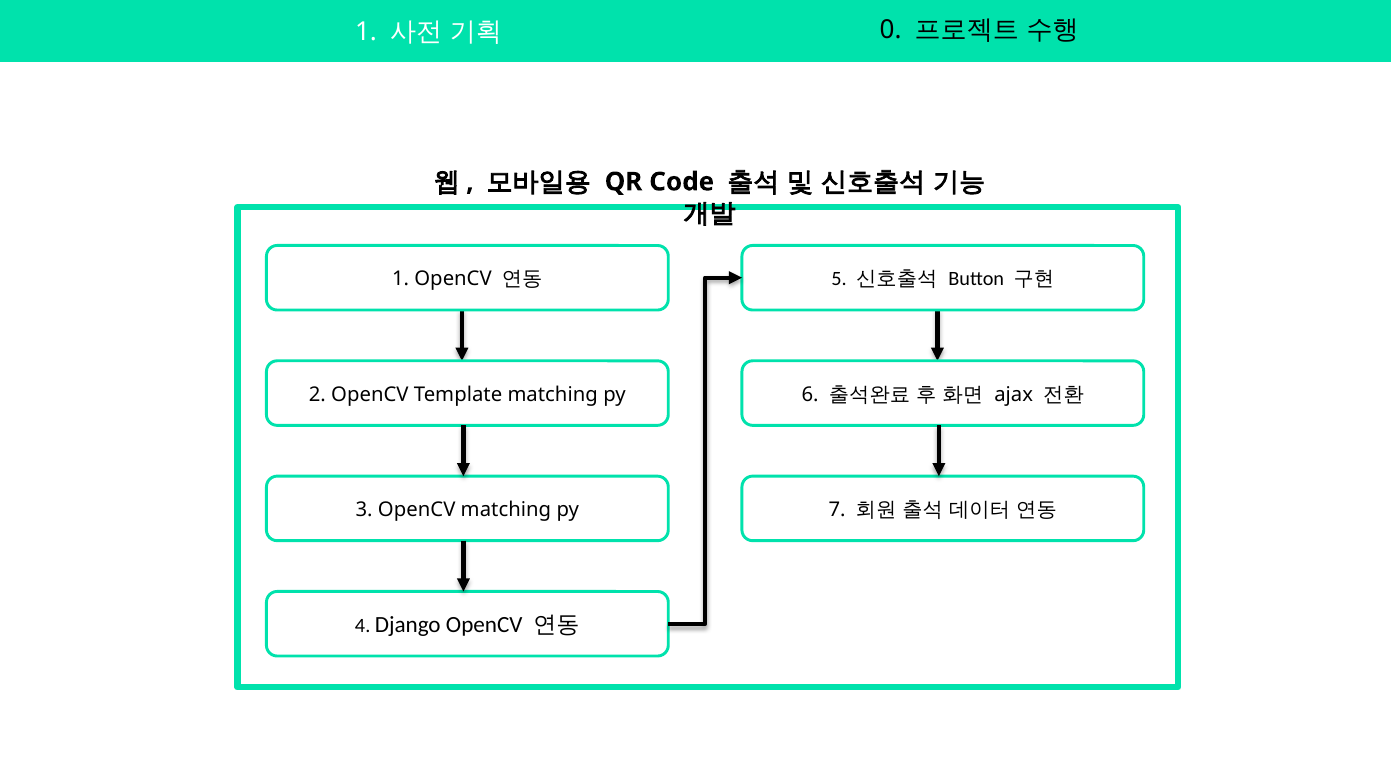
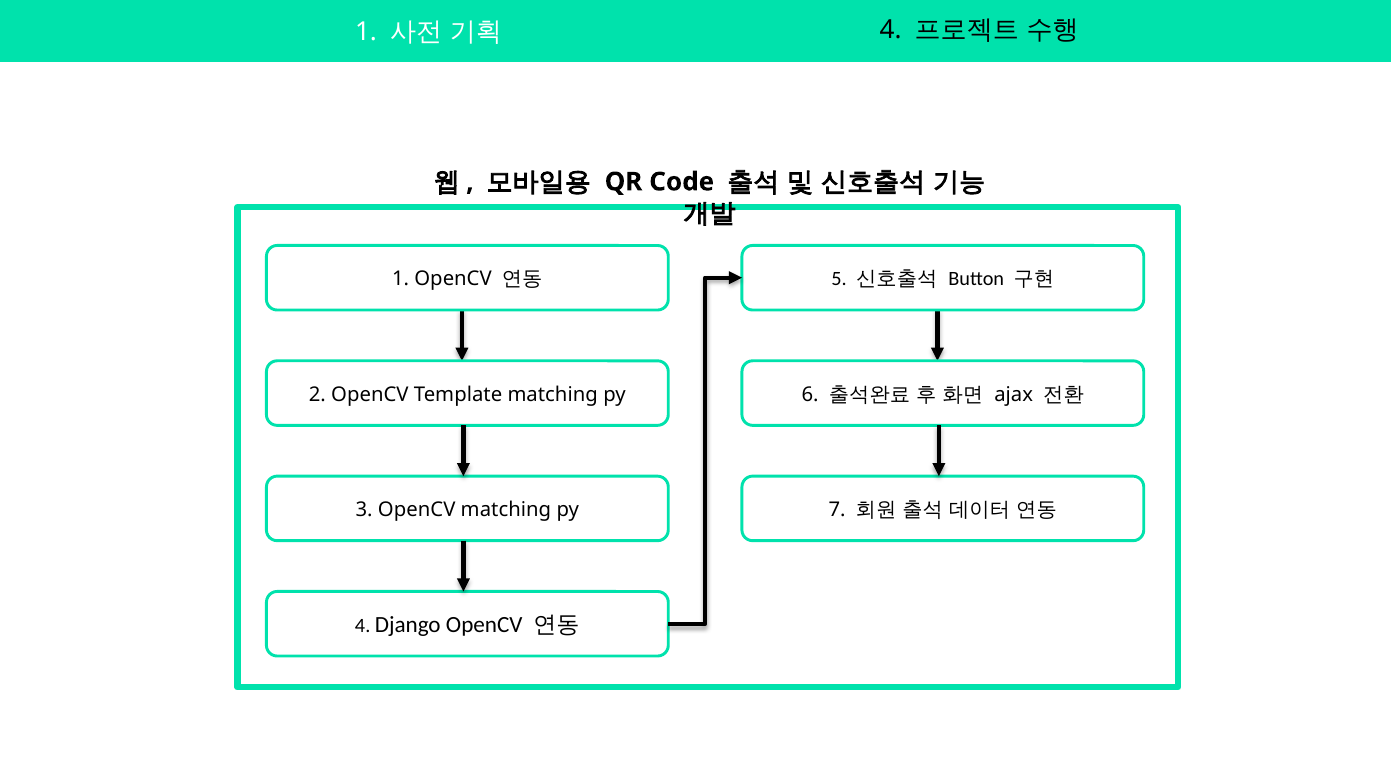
0: 0 -> 4 (891, 30)
